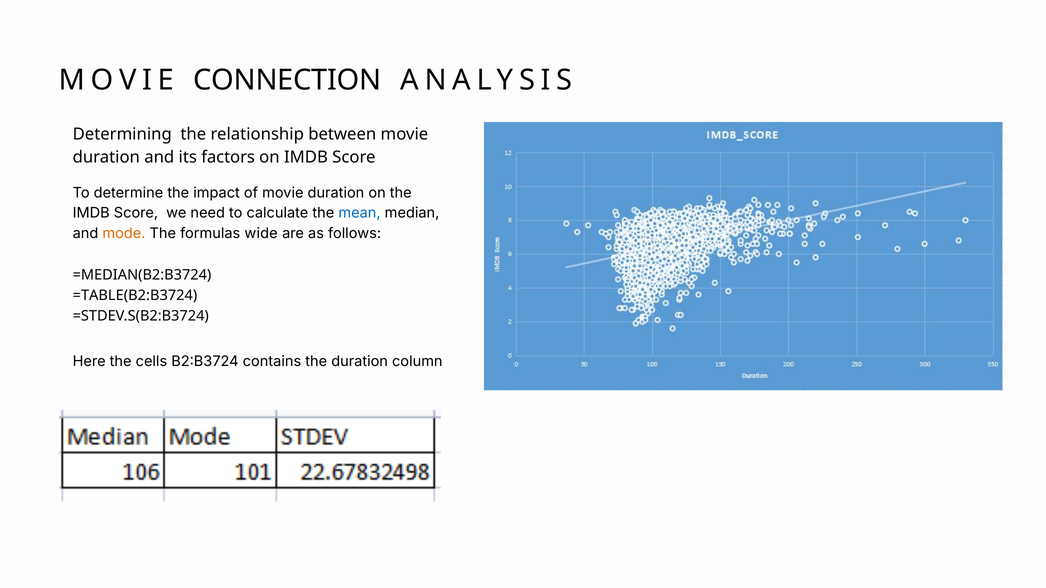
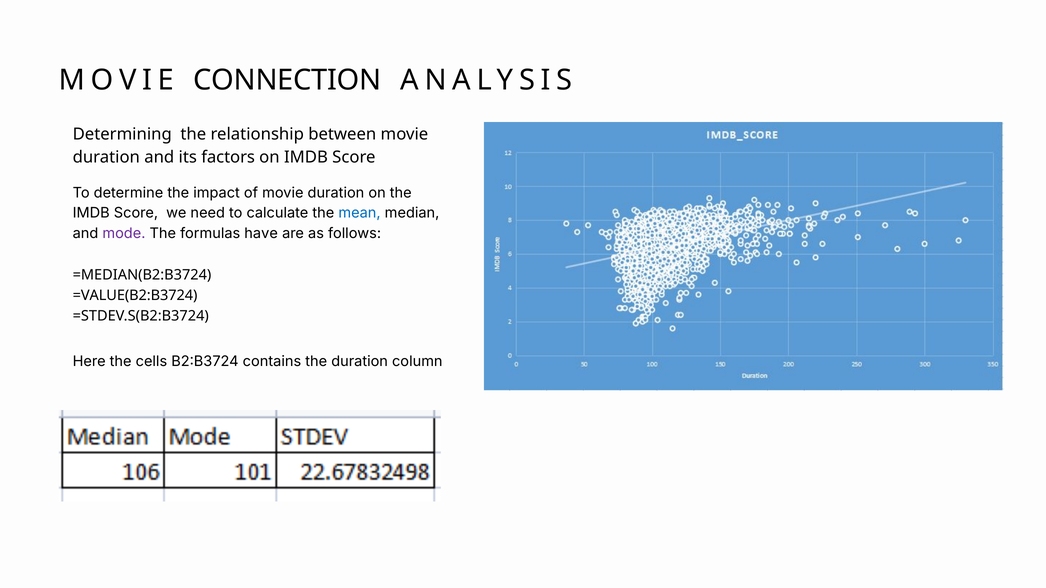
mode colour: orange -> purple (124, 234)
wide: wide -> have (261, 234)
=TABLE(B2:B3724: =TABLE(B2:B3724 -> =VALUE(B2:B3724 (135, 296)
